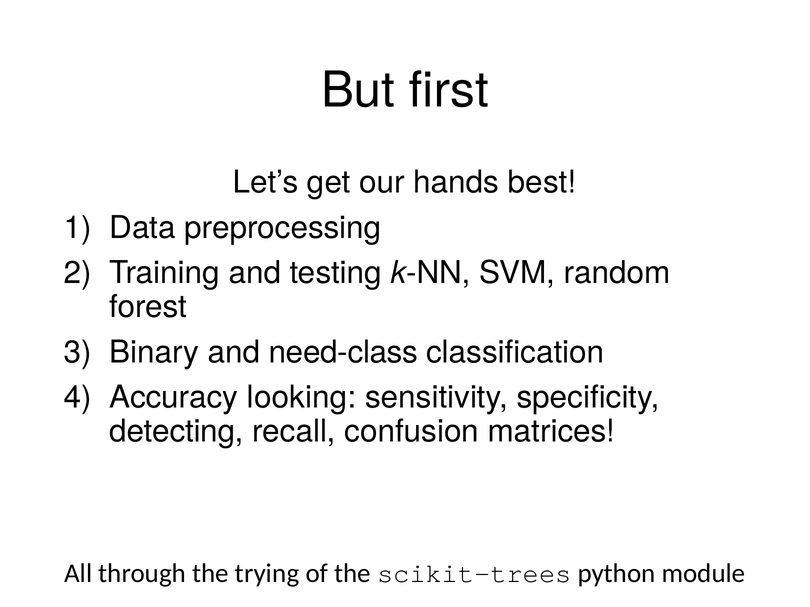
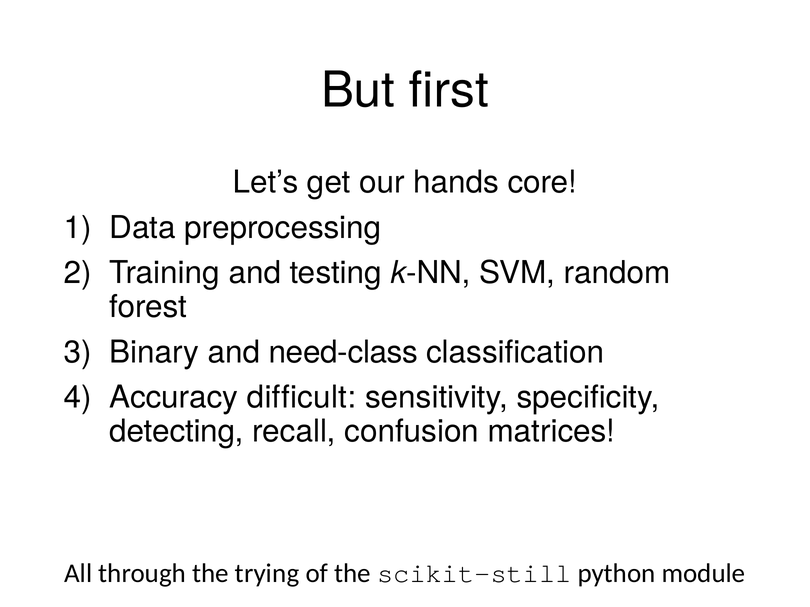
best: best -> core (542, 183)
looking: looking -> difficult (302, 398)
scikit-trees: scikit-trees -> scikit-still (474, 574)
